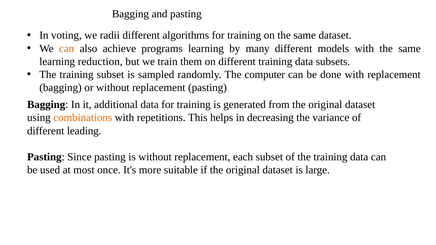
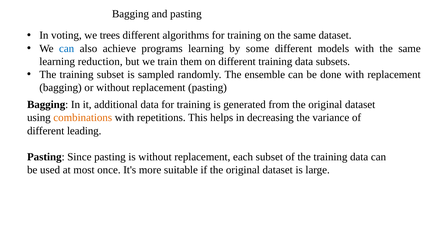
radii: radii -> trees (110, 35)
can colour: orange -> blue (67, 48)
many: many -> some (258, 48)
computer: computer -> ensemble (265, 75)
